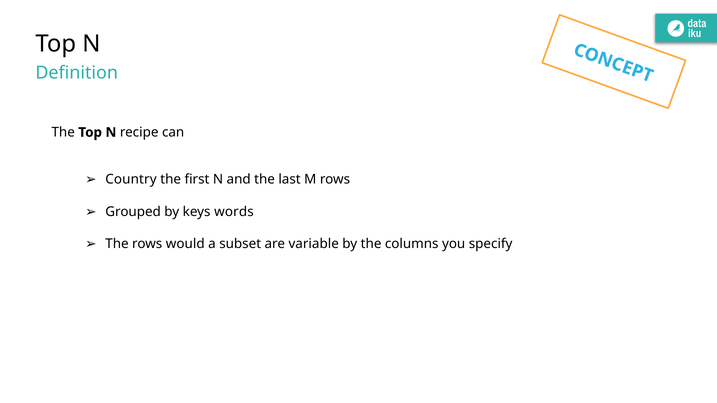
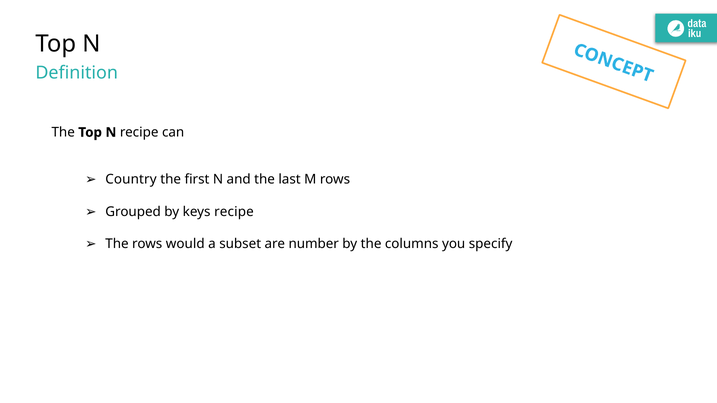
keys words: words -> recipe (234, 212)
variable: variable -> number (314, 244)
